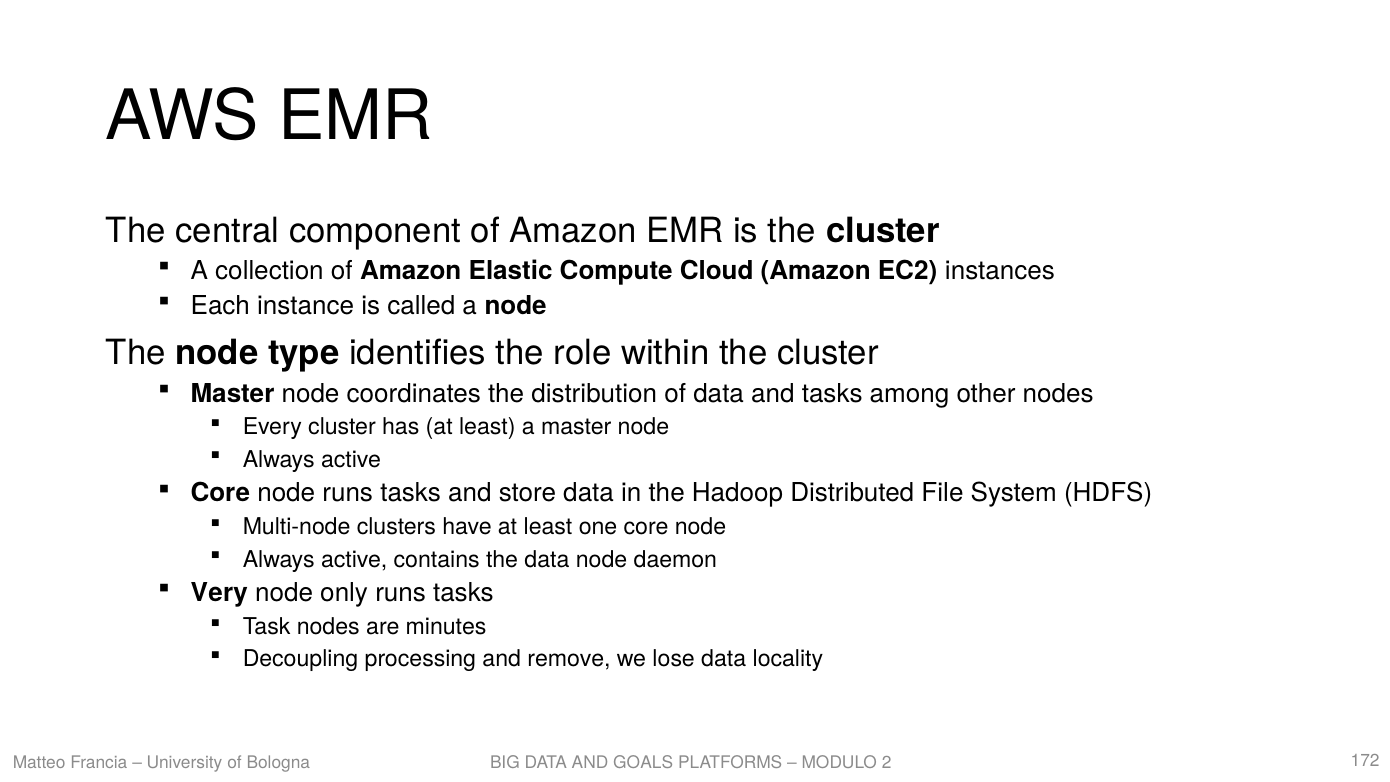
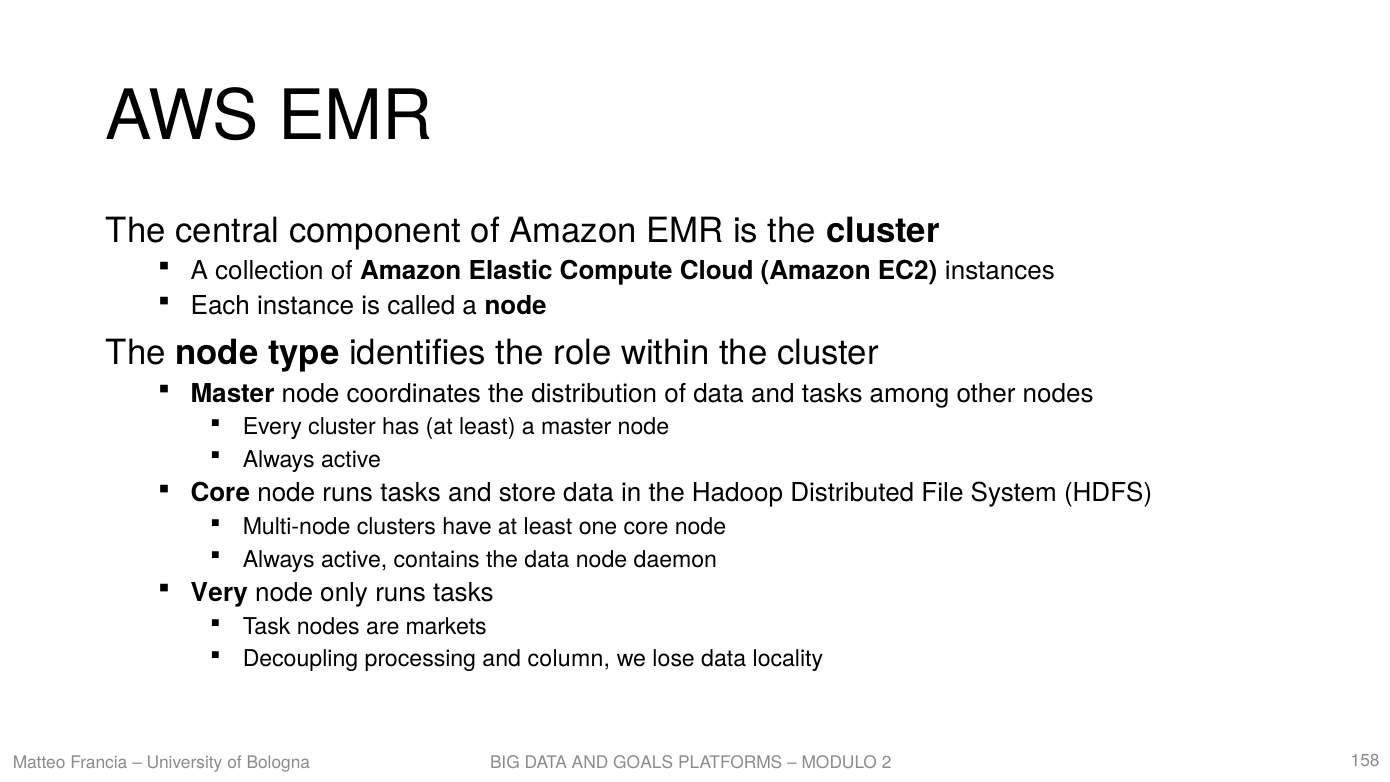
minutes: minutes -> markets (446, 627)
remove: remove -> column (569, 659)
172: 172 -> 158 (1365, 760)
